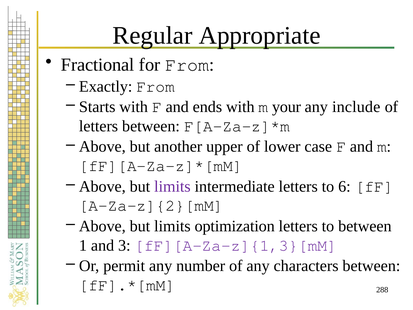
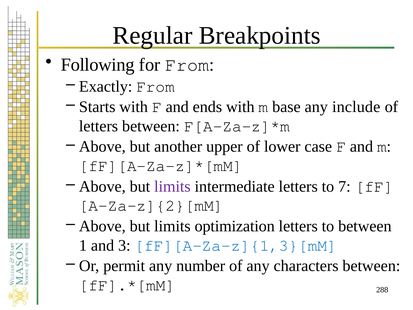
Appropriate: Appropriate -> Breakpoints (260, 35)
Fractional: Fractional -> Following (98, 65)
your: your -> base (286, 107)
6: 6 -> 7 (344, 186)
fF][A-Za-z]{1,3}[mM colour: purple -> blue (236, 245)
